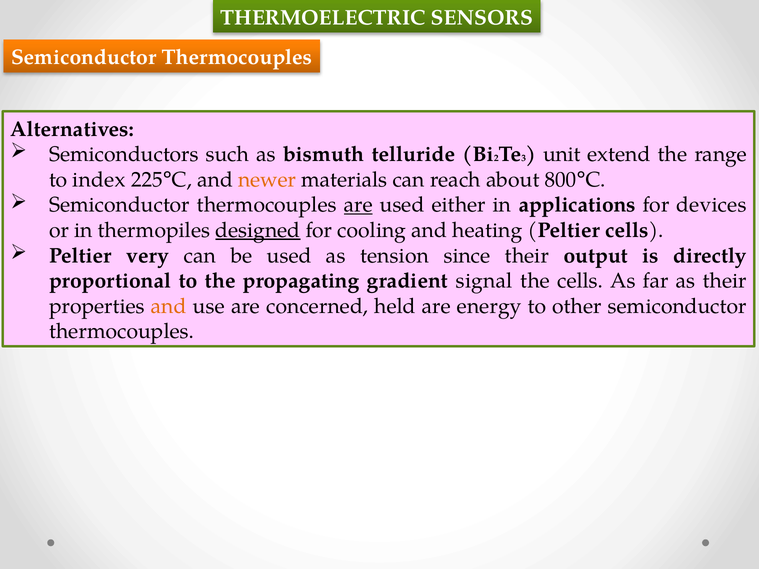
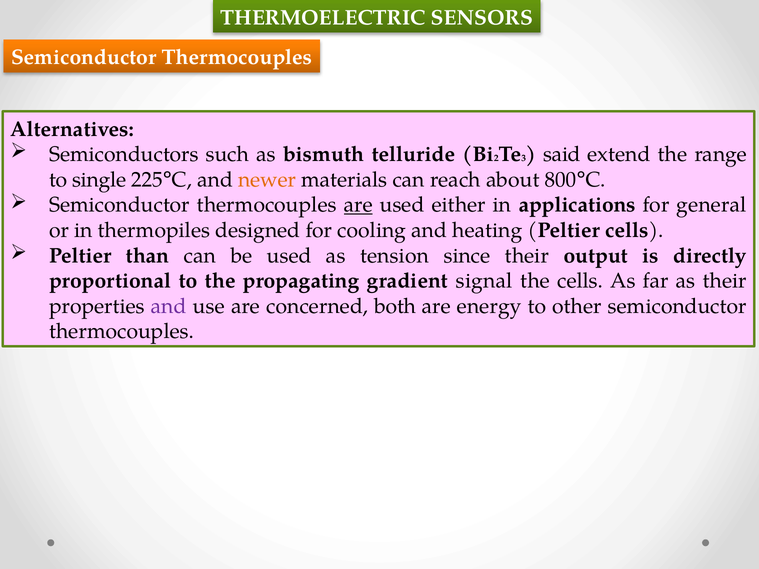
unit: unit -> said (562, 154)
index: index -> single (99, 180)
devices: devices -> general (711, 205)
designed underline: present -> none (258, 230)
very: very -> than (148, 256)
and colour: orange -> purple (169, 306)
held: held -> both (395, 306)
